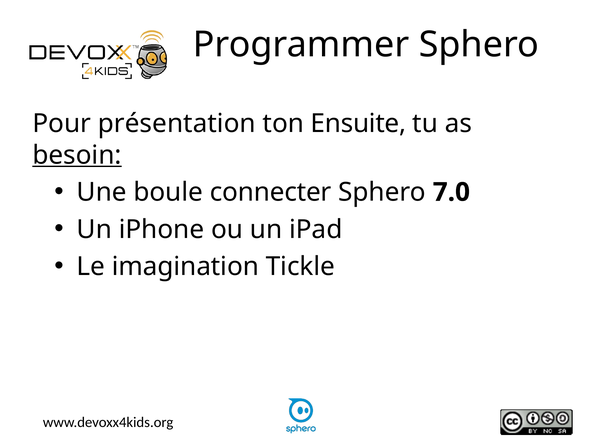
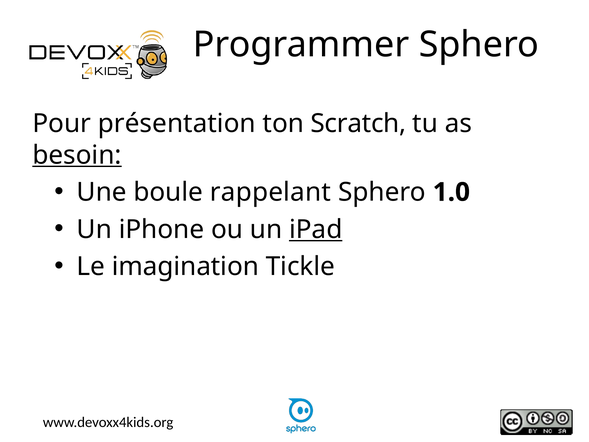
Ensuite: Ensuite -> Scratch (358, 124)
connecter: connecter -> rappelant (270, 192)
7.0: 7.0 -> 1.0 (451, 192)
iPad underline: none -> present (316, 229)
